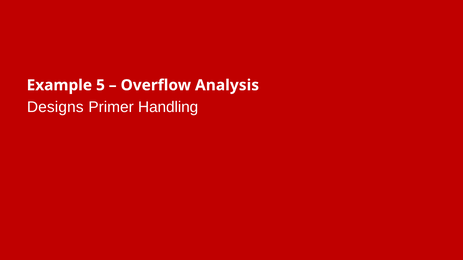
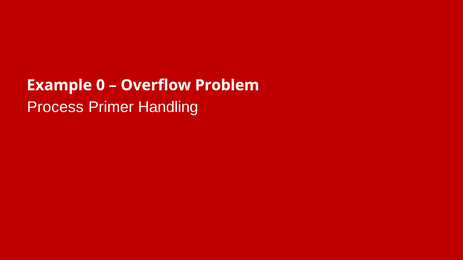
5: 5 -> 0 (100, 85)
Analysis: Analysis -> Problem (227, 85)
Designs: Designs -> Process (55, 107)
